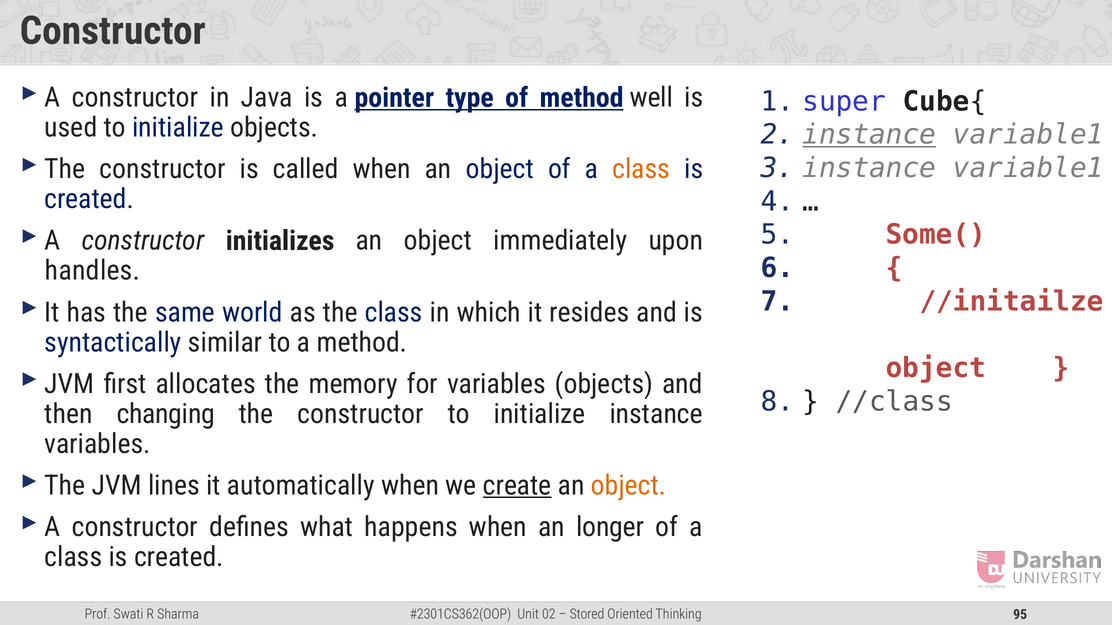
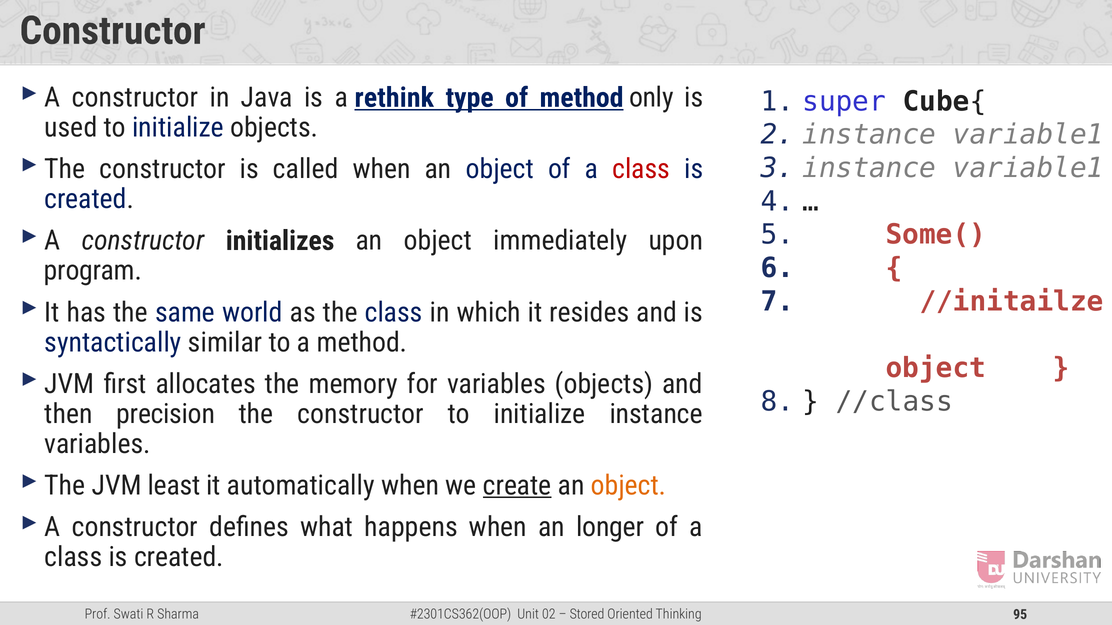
pointer: pointer -> rethink (394, 98)
well: well -> only (651, 98)
instance underline: present -> none (869, 135)
class colour: orange -> red (641, 169)
handles: handles -> program (93, 271)
changing: changing -> precision (166, 414)
lines: lines -> least (174, 486)
